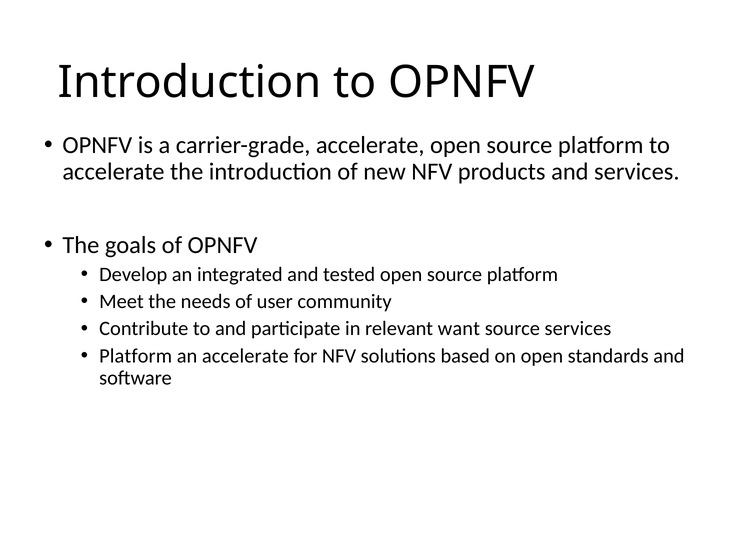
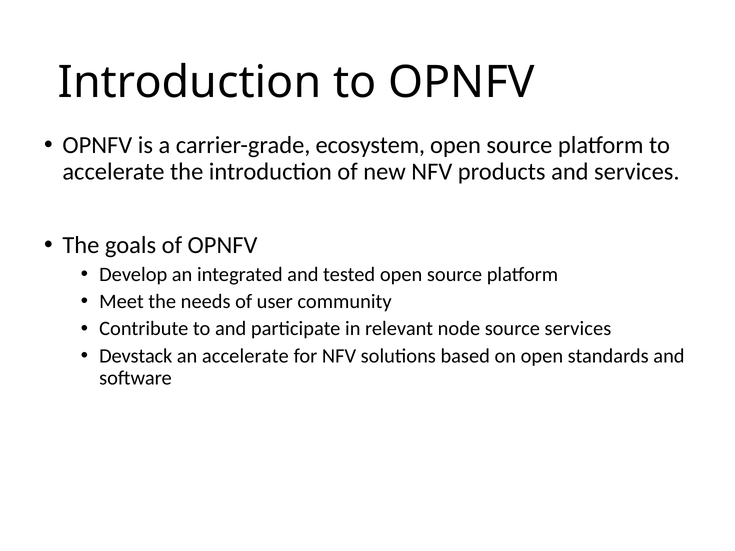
carrier-grade accelerate: accelerate -> ecosystem (370, 145)
want: want -> node (459, 329)
Platform: Platform -> Devstack (136, 356)
